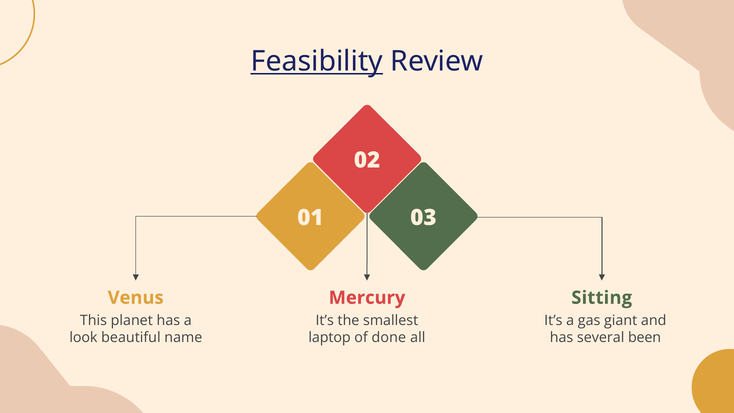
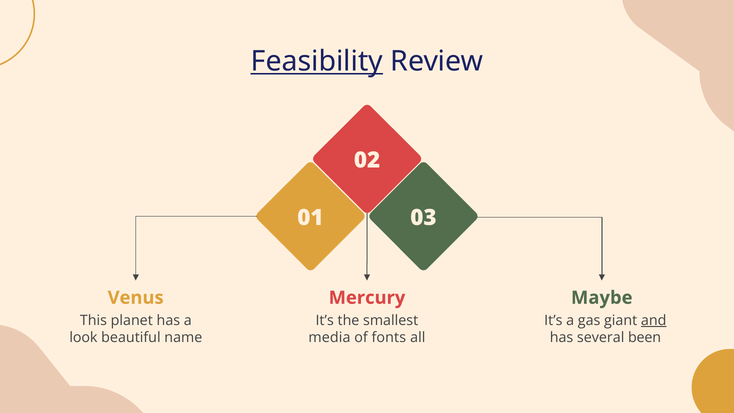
Sitting: Sitting -> Maybe (602, 298)
and underline: none -> present (654, 320)
laptop: laptop -> media (329, 337)
done: done -> fonts (389, 337)
